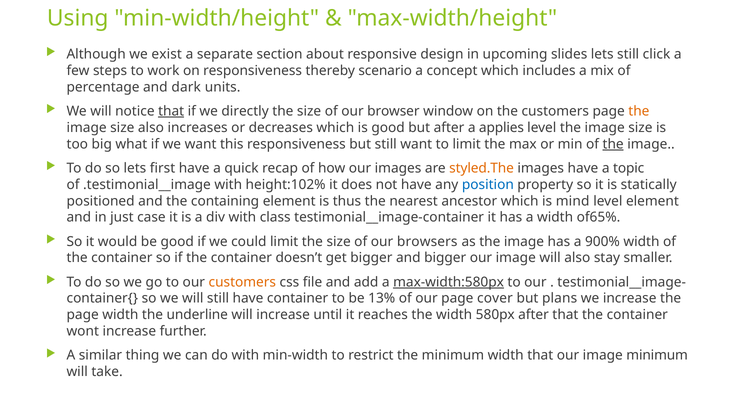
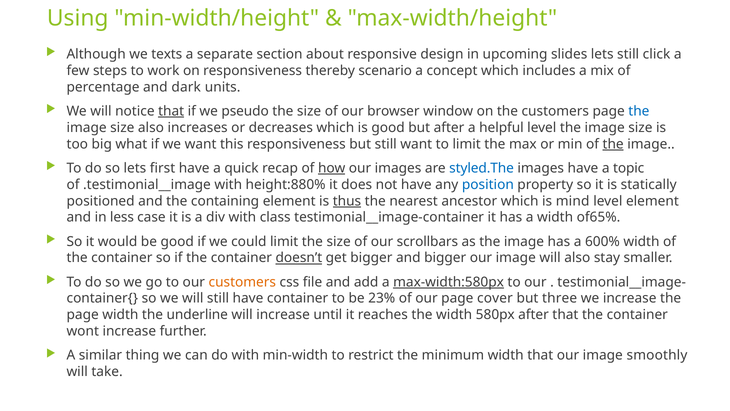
exist: exist -> texts (167, 54)
directly: directly -> pseudo (245, 111)
the colour: orange -> blue (639, 111)
applies: applies -> helpful (501, 128)
how underline: none -> present (332, 168)
styled.The colour: orange -> blue (482, 168)
height:102%: height:102% -> height:880% (286, 184)
thus underline: none -> present (347, 201)
just: just -> less (122, 217)
browsers: browsers -> scrollbars (427, 241)
900%: 900% -> 600% (602, 241)
doesn’t underline: none -> present (299, 258)
13%: 13% -> 23% (382, 298)
plans: plans -> three (560, 298)
image minimum: minimum -> smoothly (657, 355)
